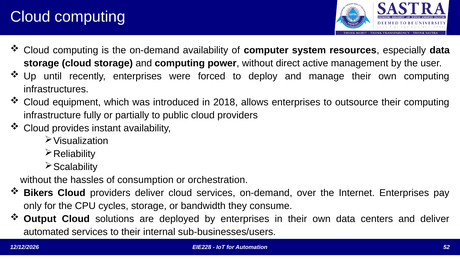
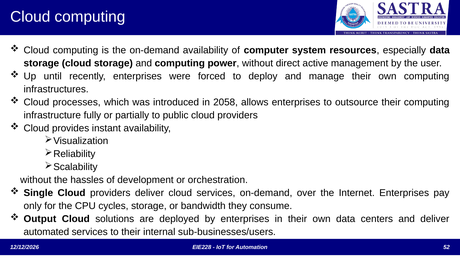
equipment: equipment -> processes (77, 102)
2018: 2018 -> 2058 (226, 102)
consumption: consumption -> development (145, 180)
Bikers: Bikers -> Single (38, 193)
